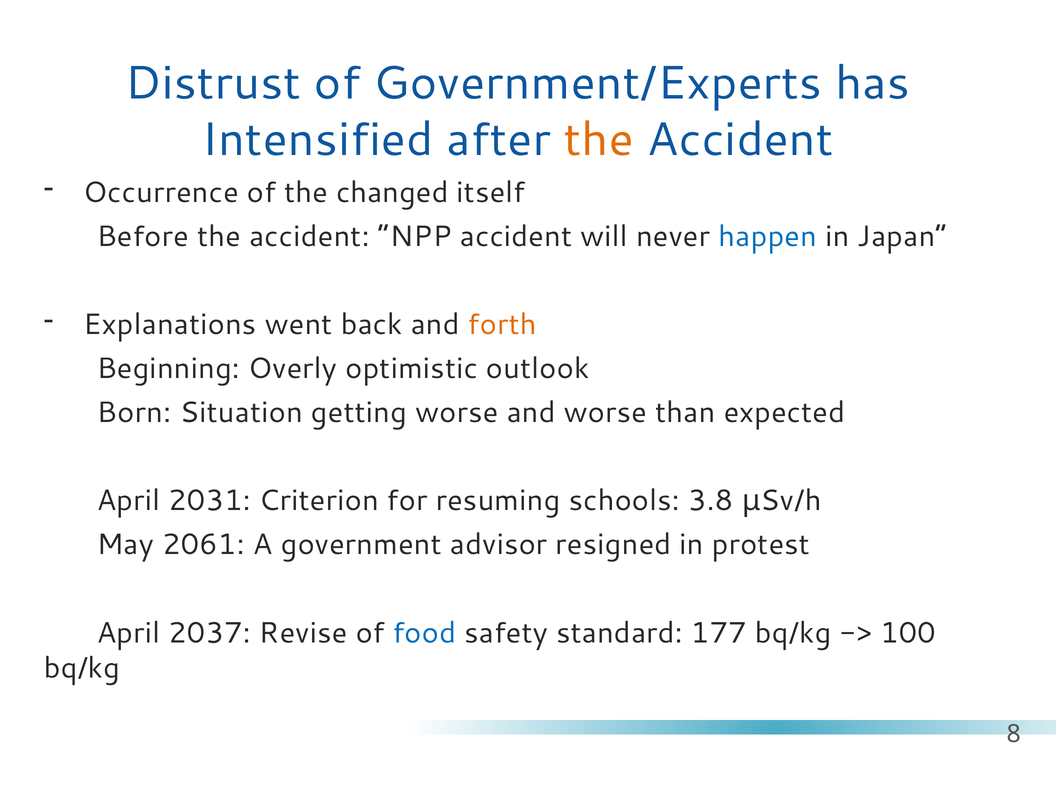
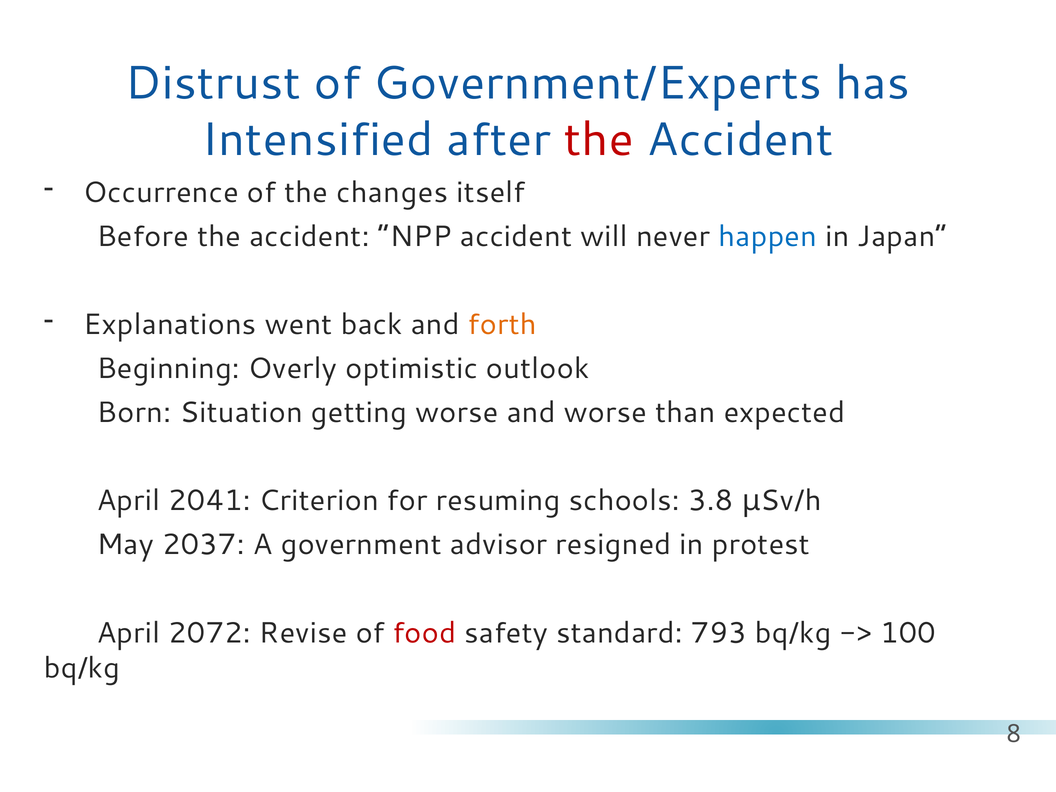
the colour: orange -> red (599, 140)
changed: changed -> changes (392, 193)
2031: 2031 -> 2041 (210, 501)
2061: 2061 -> 2037 (203, 545)
2037: 2037 -> 2072 (210, 633)
food colour: blue -> red (424, 633)
177: 177 -> 793 (719, 633)
